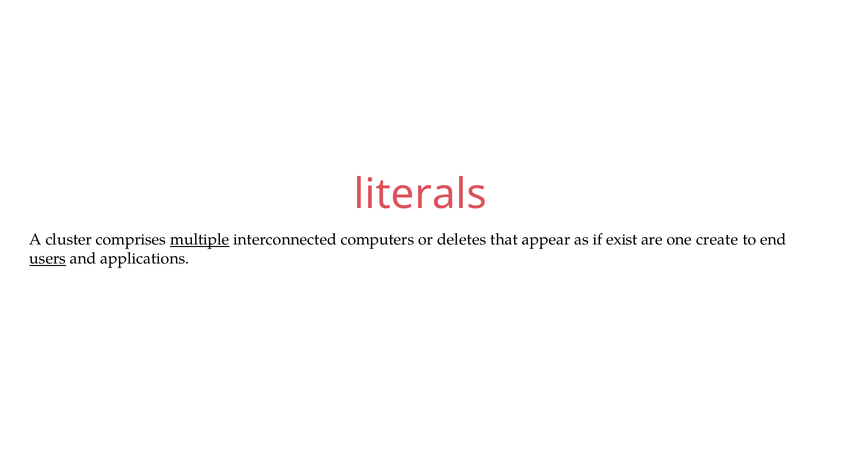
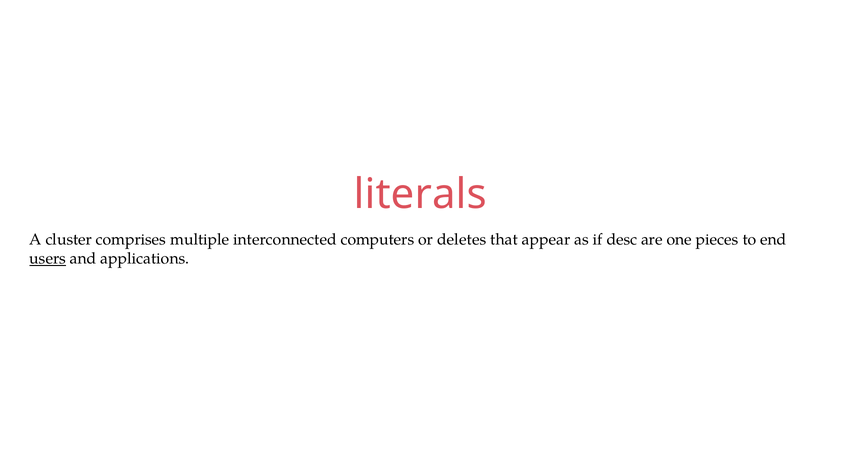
multiple underline: present -> none (200, 240)
exist: exist -> desc (622, 240)
create: create -> pieces (717, 240)
